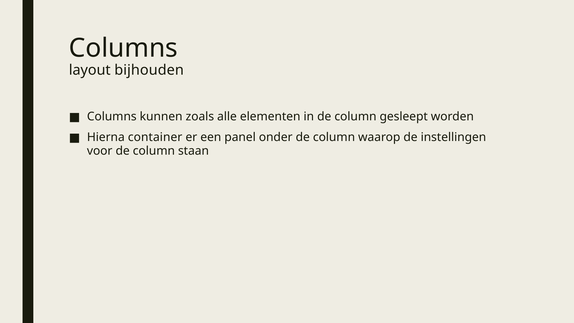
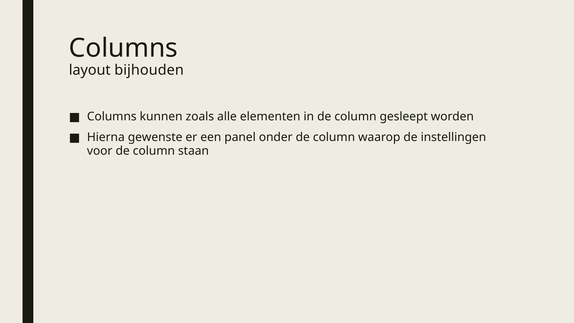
container: container -> gewenste (155, 137)
